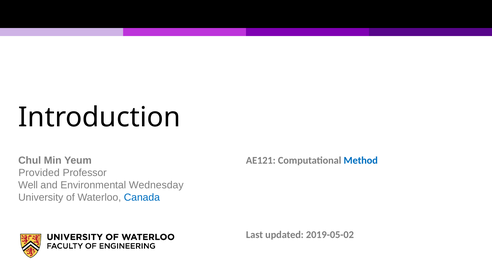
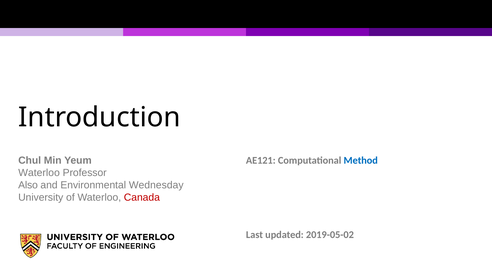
Provided: Provided -> Waterloo (39, 173)
Well: Well -> Also (28, 185)
Canada colour: blue -> red (142, 197)
